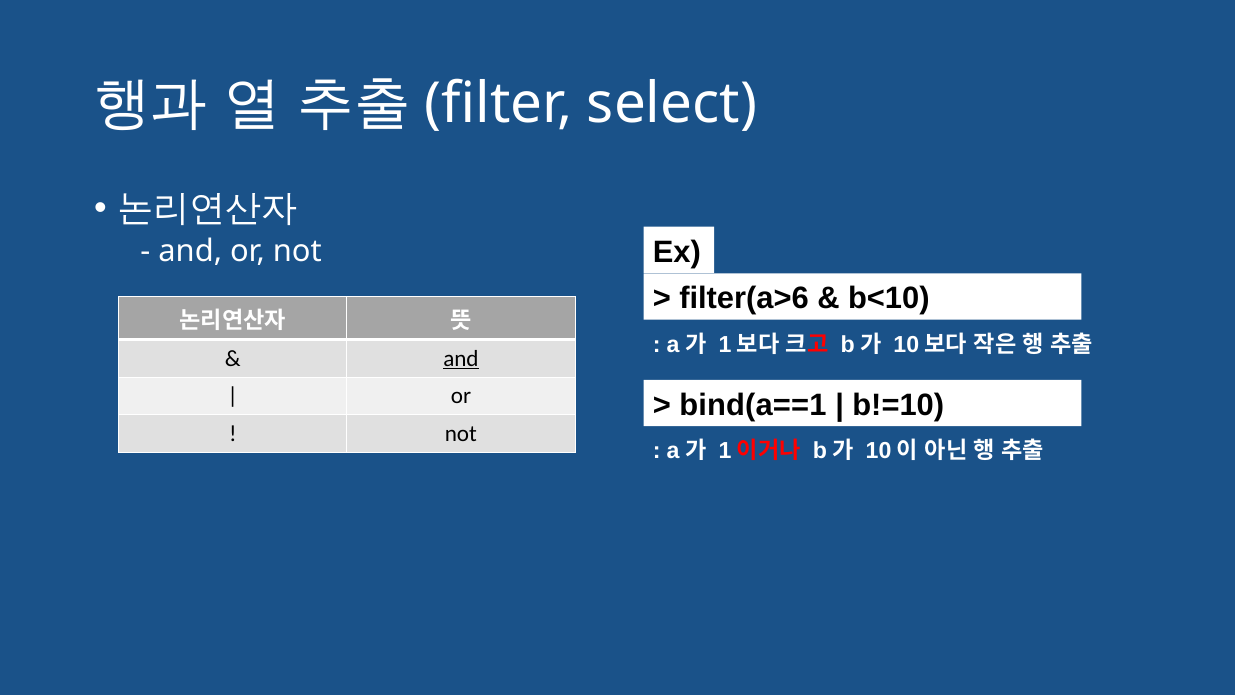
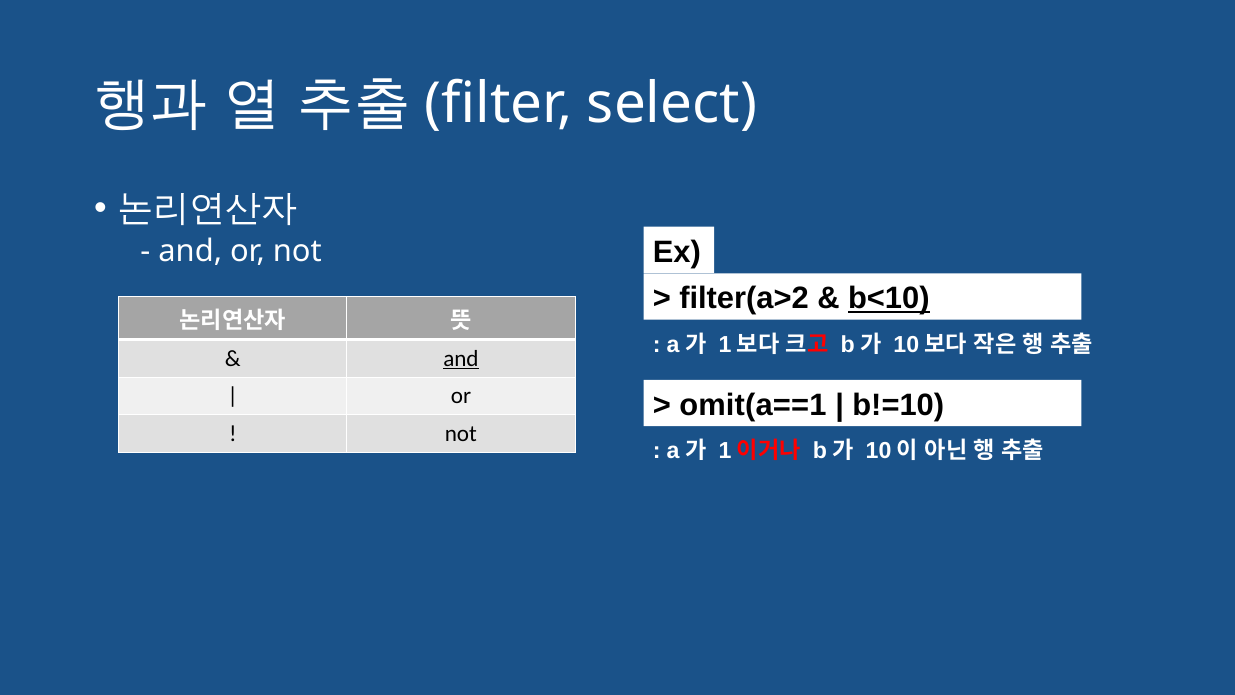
filter(a>6: filter(a>6 -> filter(a>2 (744, 299)
b<10 underline: none -> present (889, 299)
bind(a==1: bind(a==1 -> omit(a==1 (753, 405)
